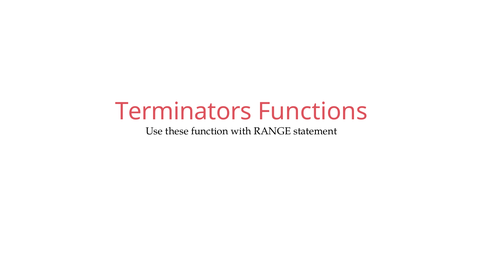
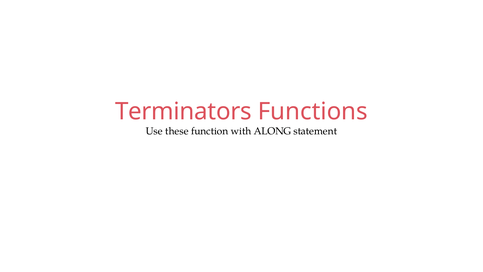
RANGE: RANGE -> ALONG (273, 131)
